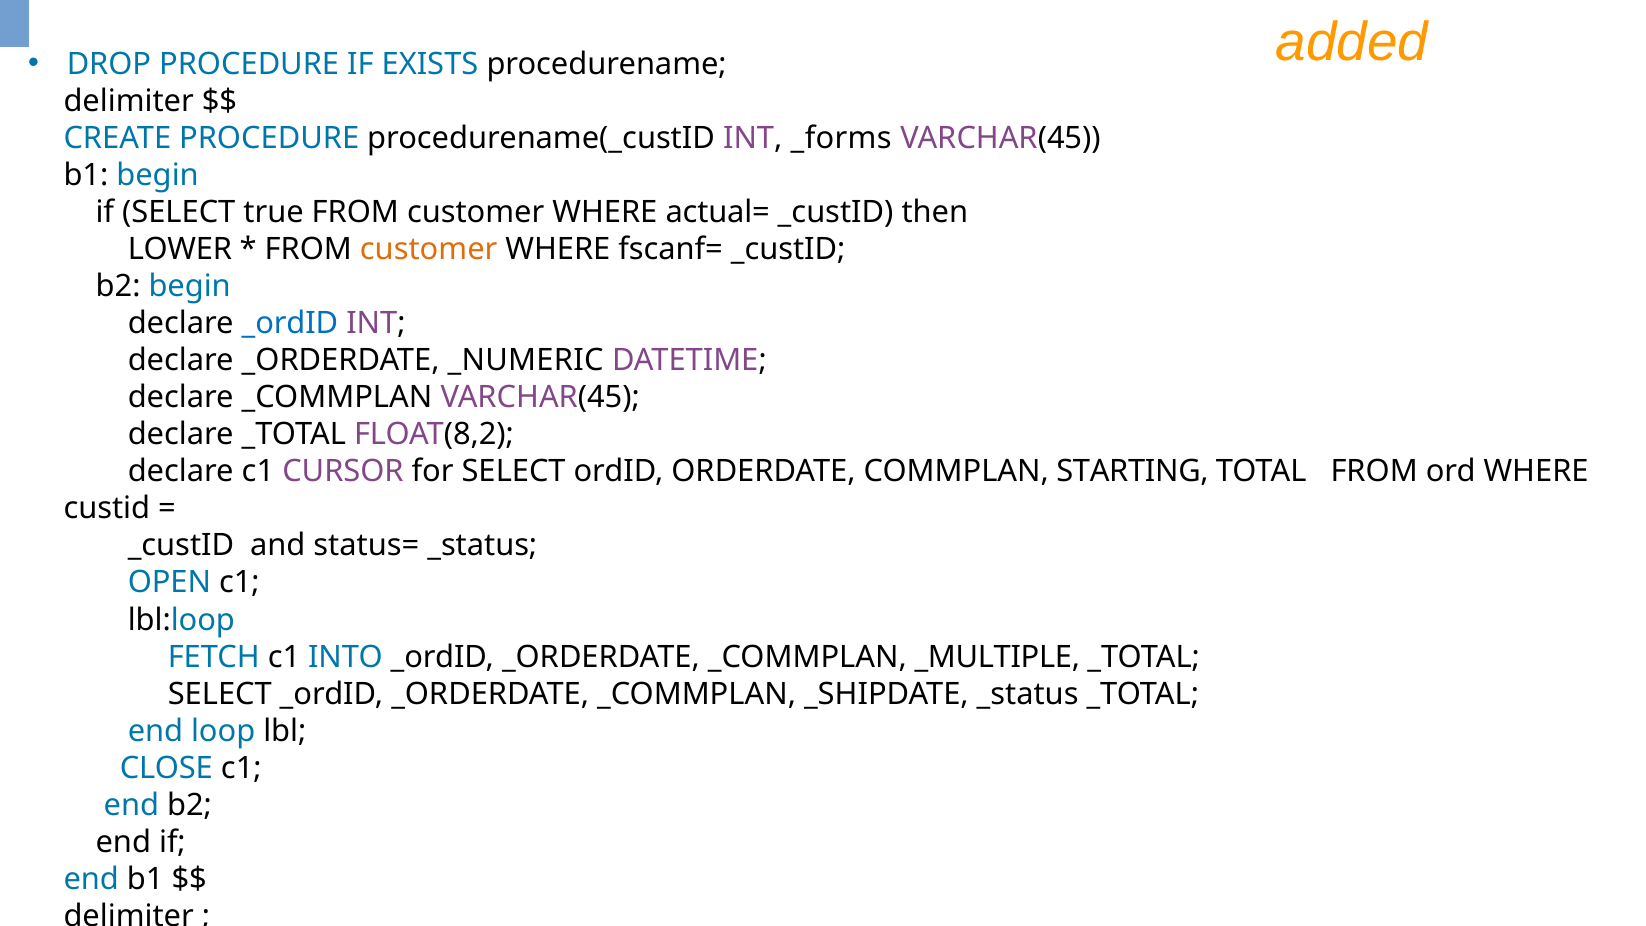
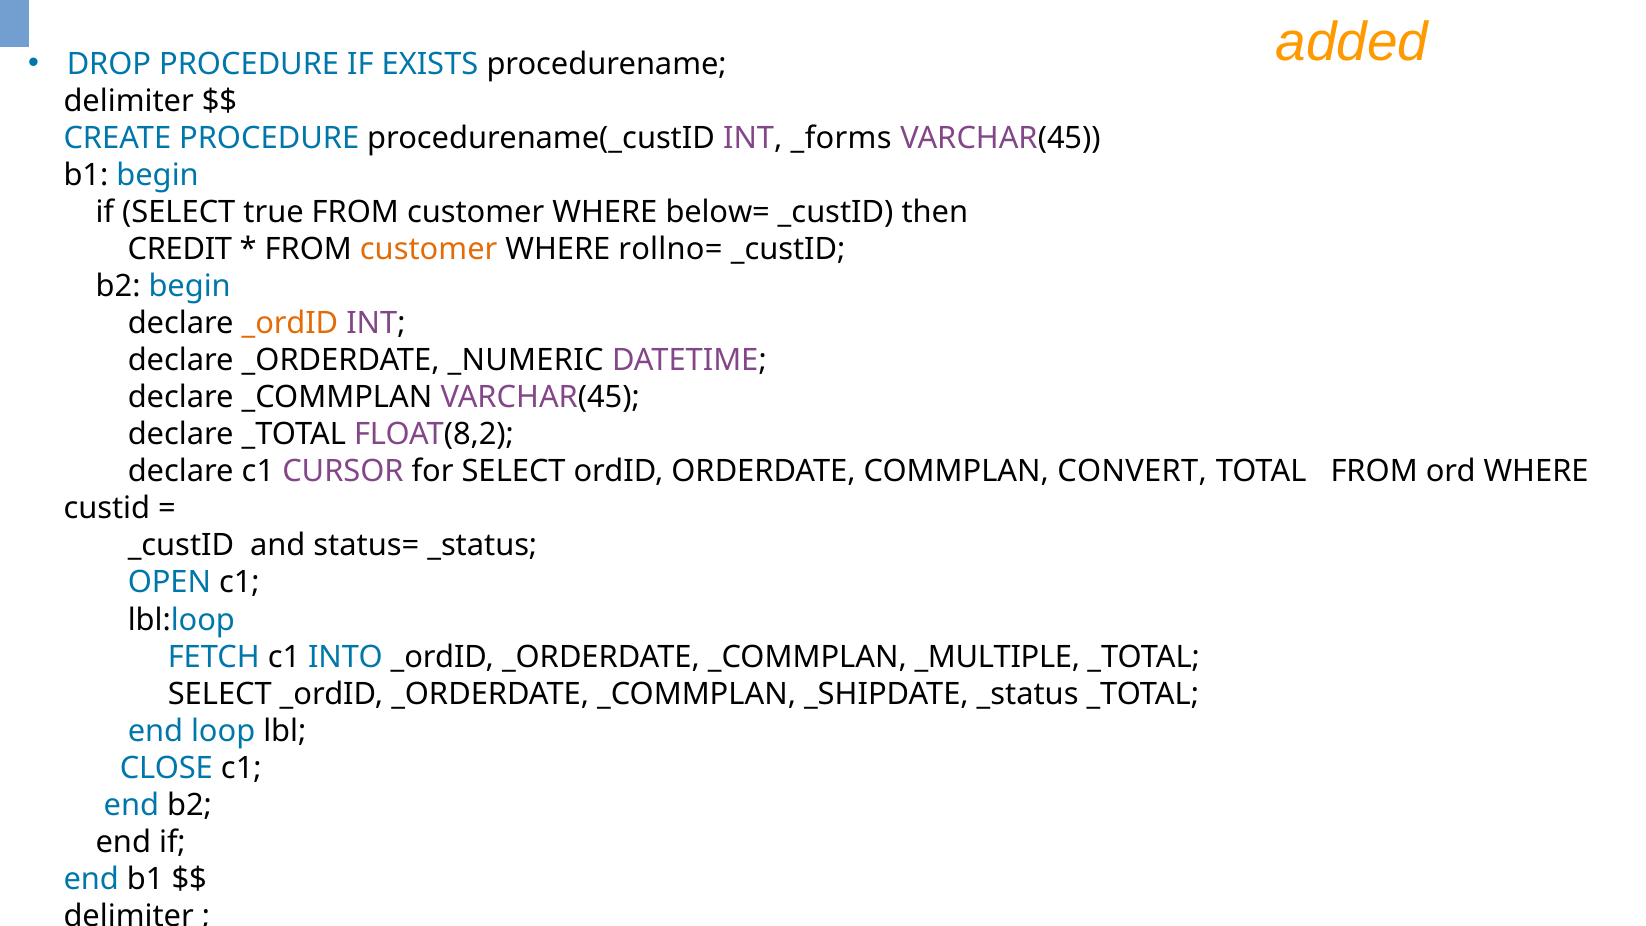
actual=: actual= -> below= (718, 212)
LOWER: LOWER -> CREDIT (180, 249)
fscanf=: fscanf= -> rollno= (670, 249)
_ordID colour: blue -> orange (290, 323)
STARTING: STARTING -> CONVERT (1132, 472)
